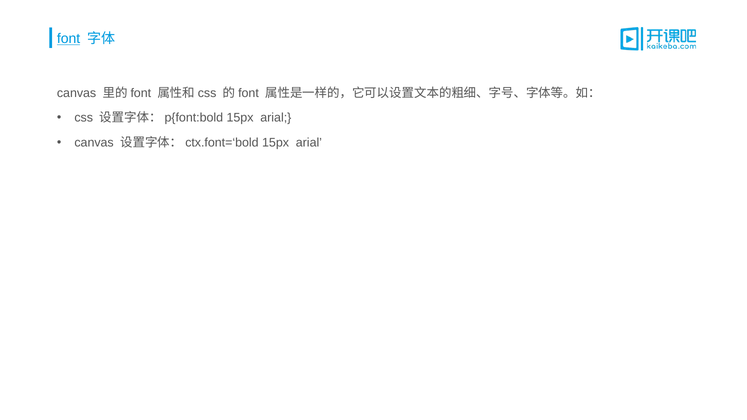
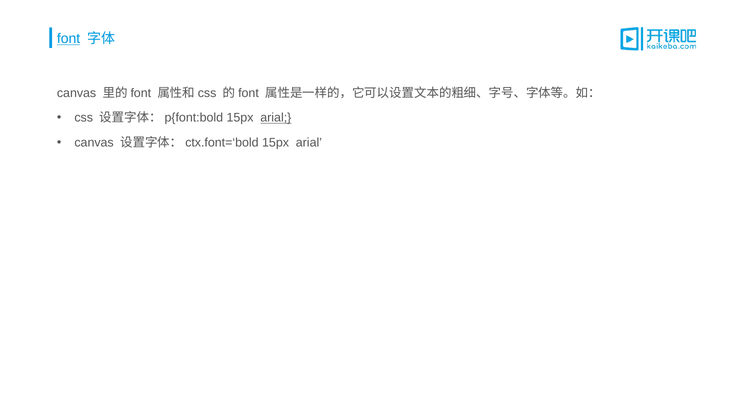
arial underline: none -> present (276, 118)
